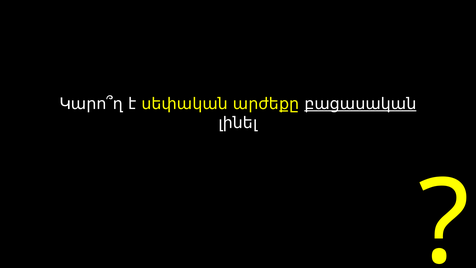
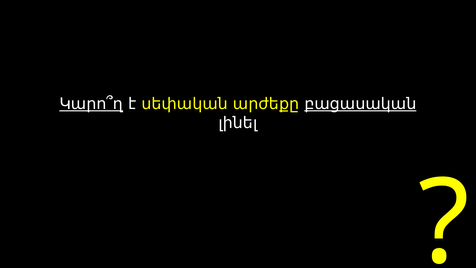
Կարո՞ղ underline: none -> present (91, 104)
